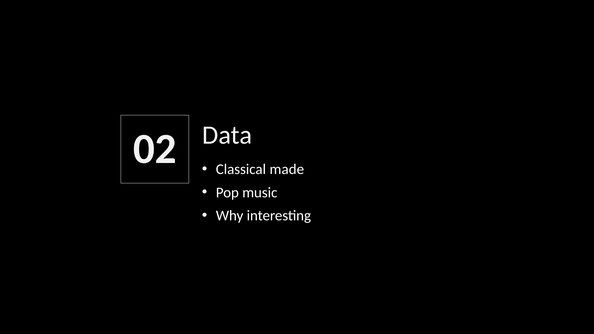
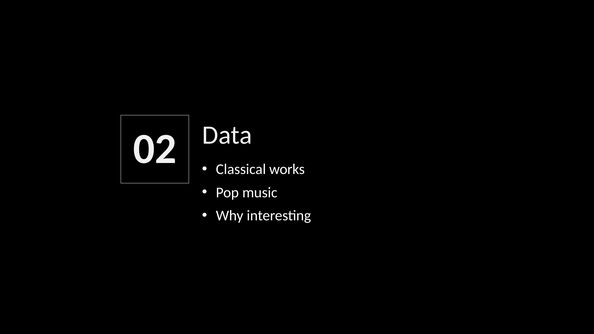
made: made -> works (287, 169)
